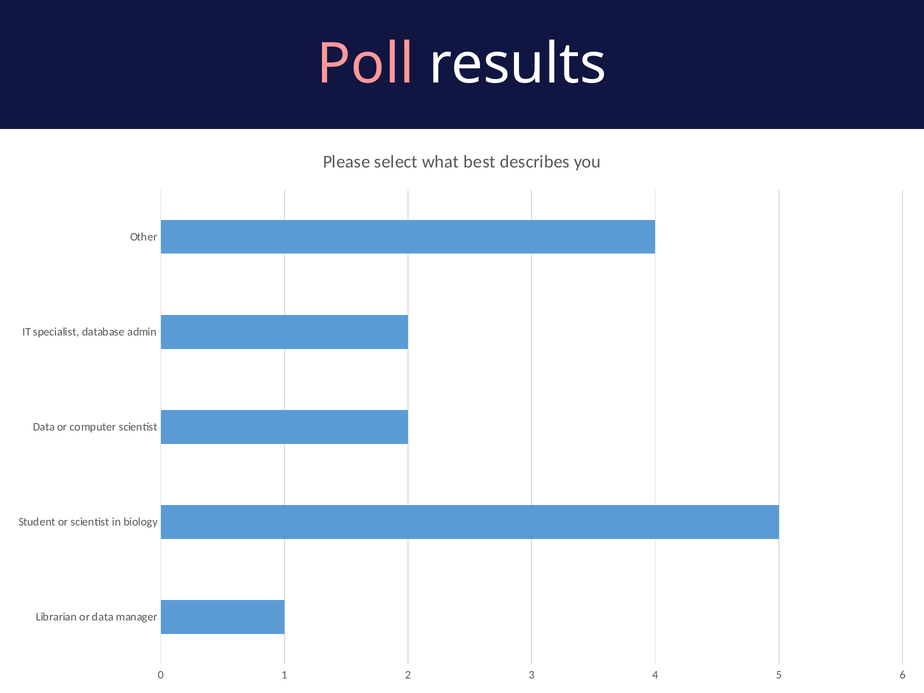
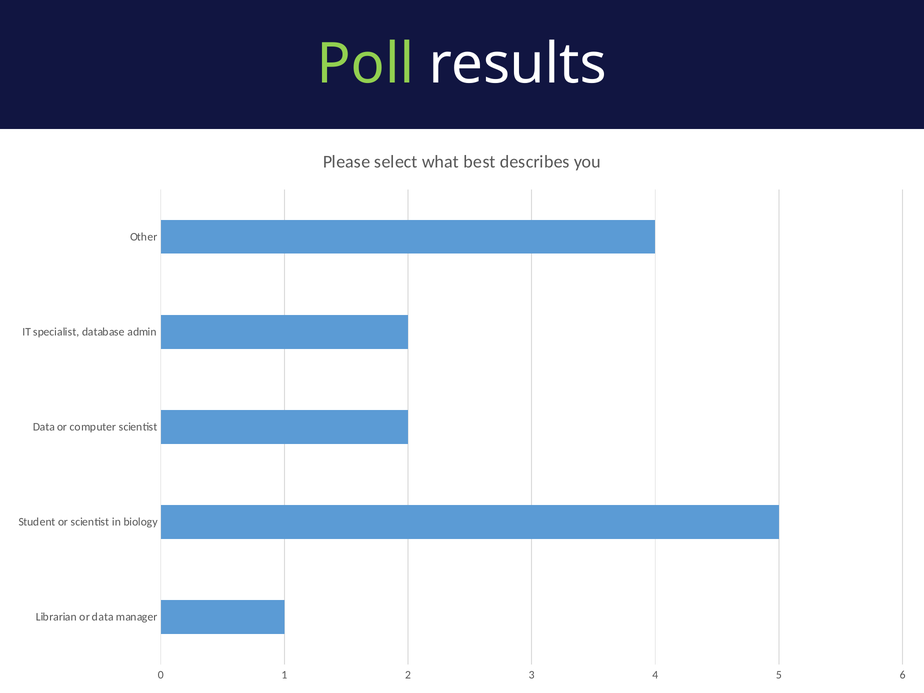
Poll colour: pink -> light green (366, 64)
